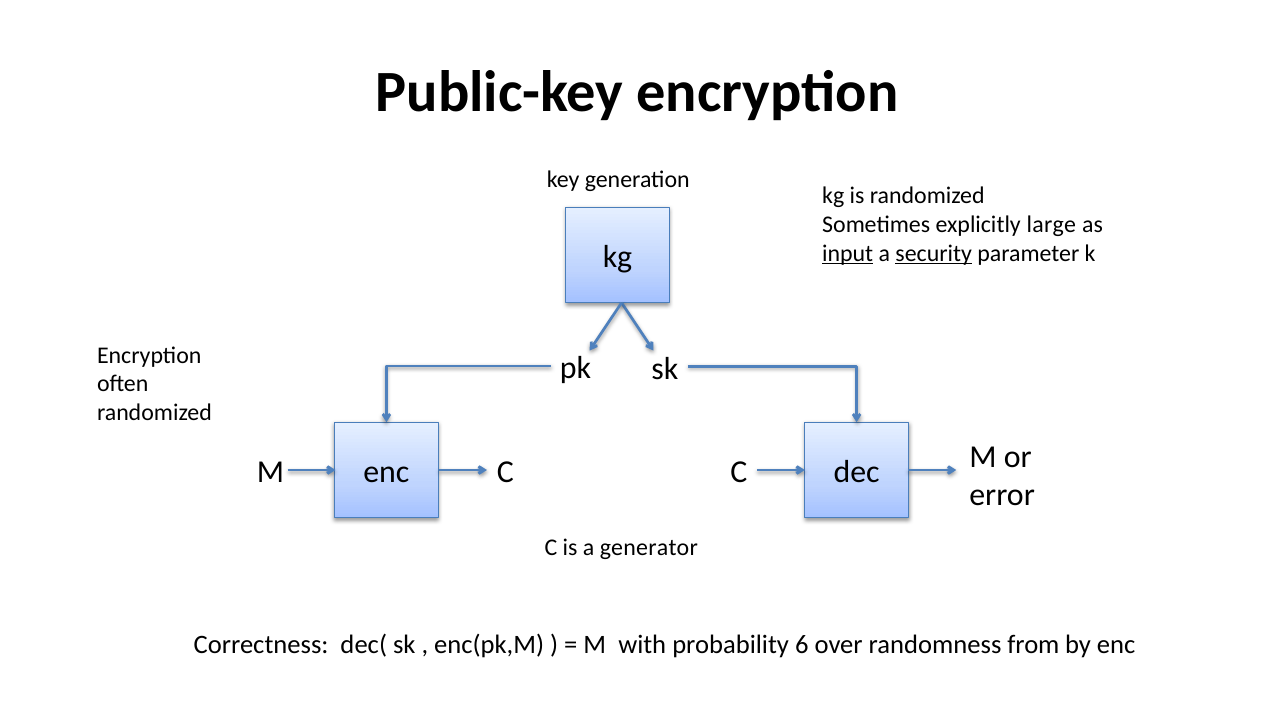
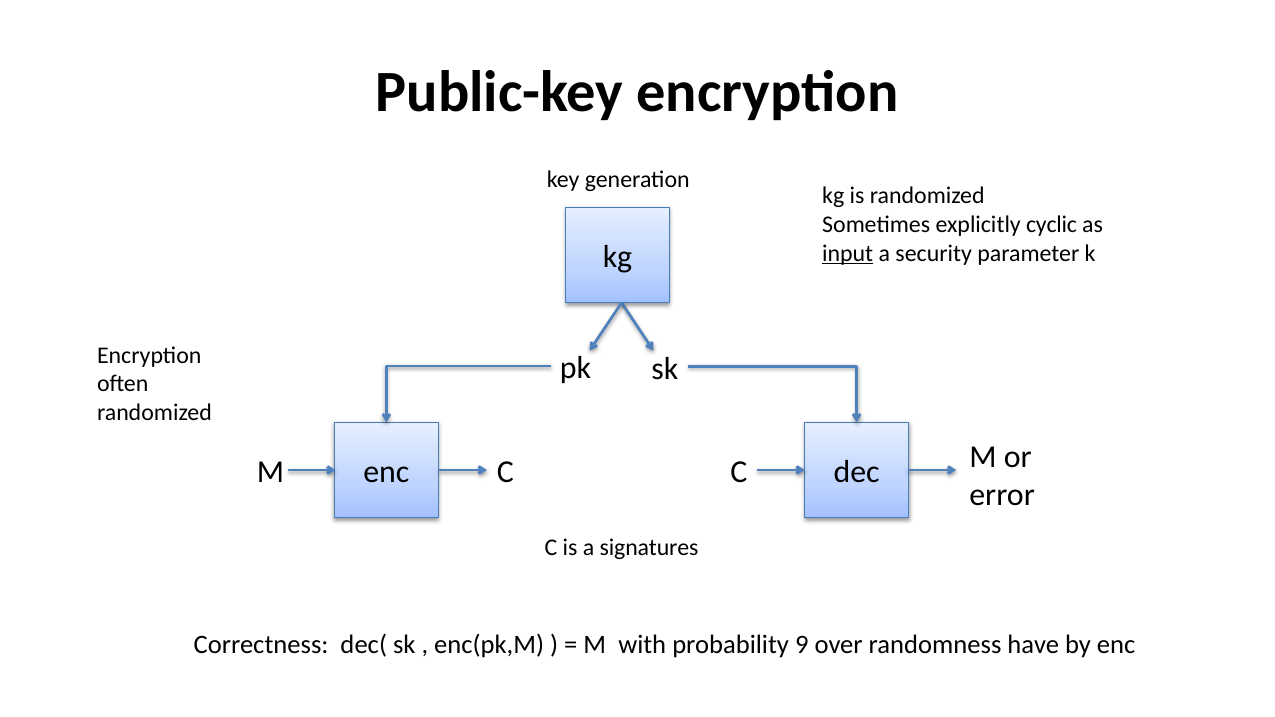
large: large -> cyclic (1052, 225)
security underline: present -> none (934, 253)
generator: generator -> signatures (649, 548)
6: 6 -> 9 (802, 645)
from: from -> have (1033, 645)
